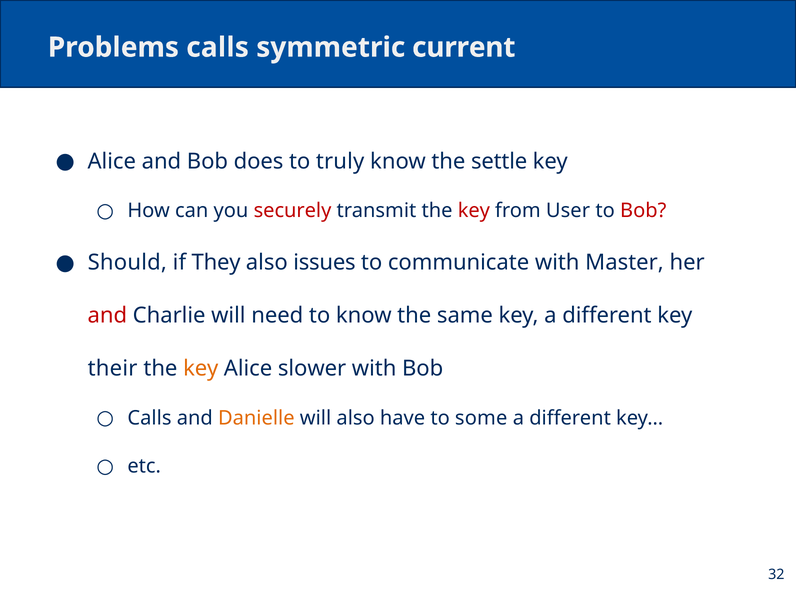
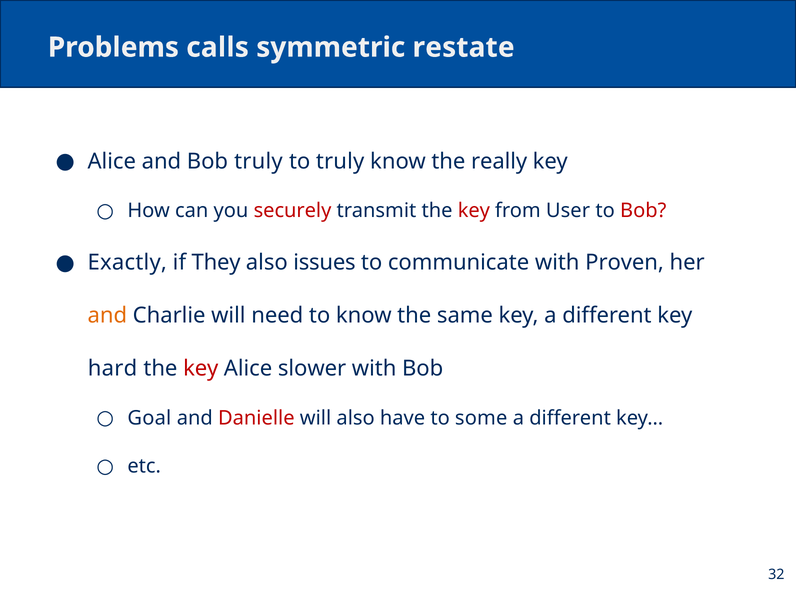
current: current -> restate (464, 47)
Bob does: does -> truly (258, 161)
settle: settle -> really (499, 161)
Should: Should -> Exactly (127, 262)
Master: Master -> Proven (625, 262)
and colour: red -> orange (107, 315)
their: their -> hard (113, 368)
key colour: orange -> red (201, 368)
Calls: Calls -> Goal (149, 418)
Danielle colour: orange -> red (256, 418)
